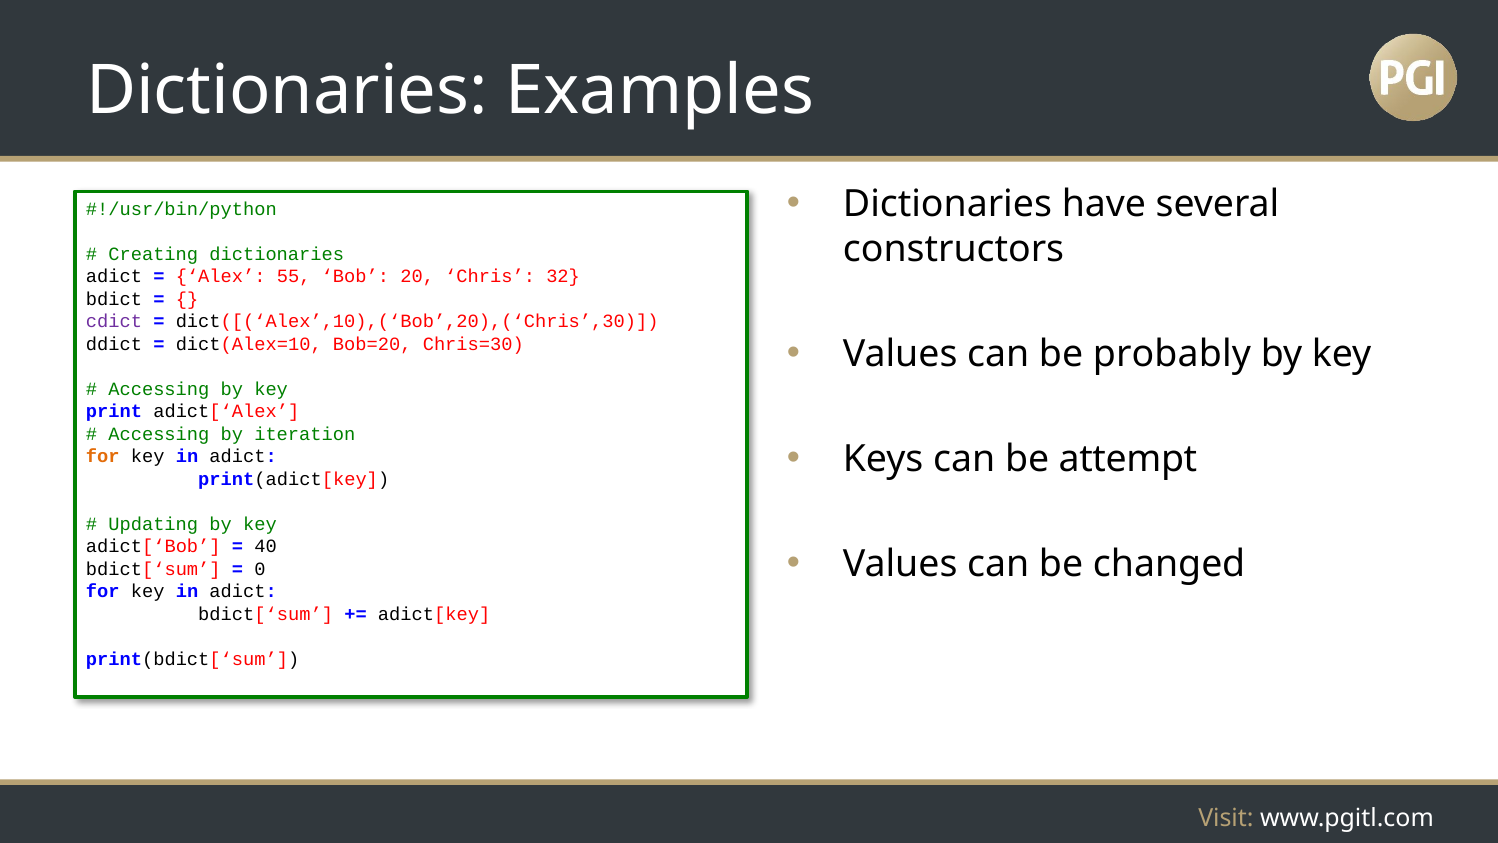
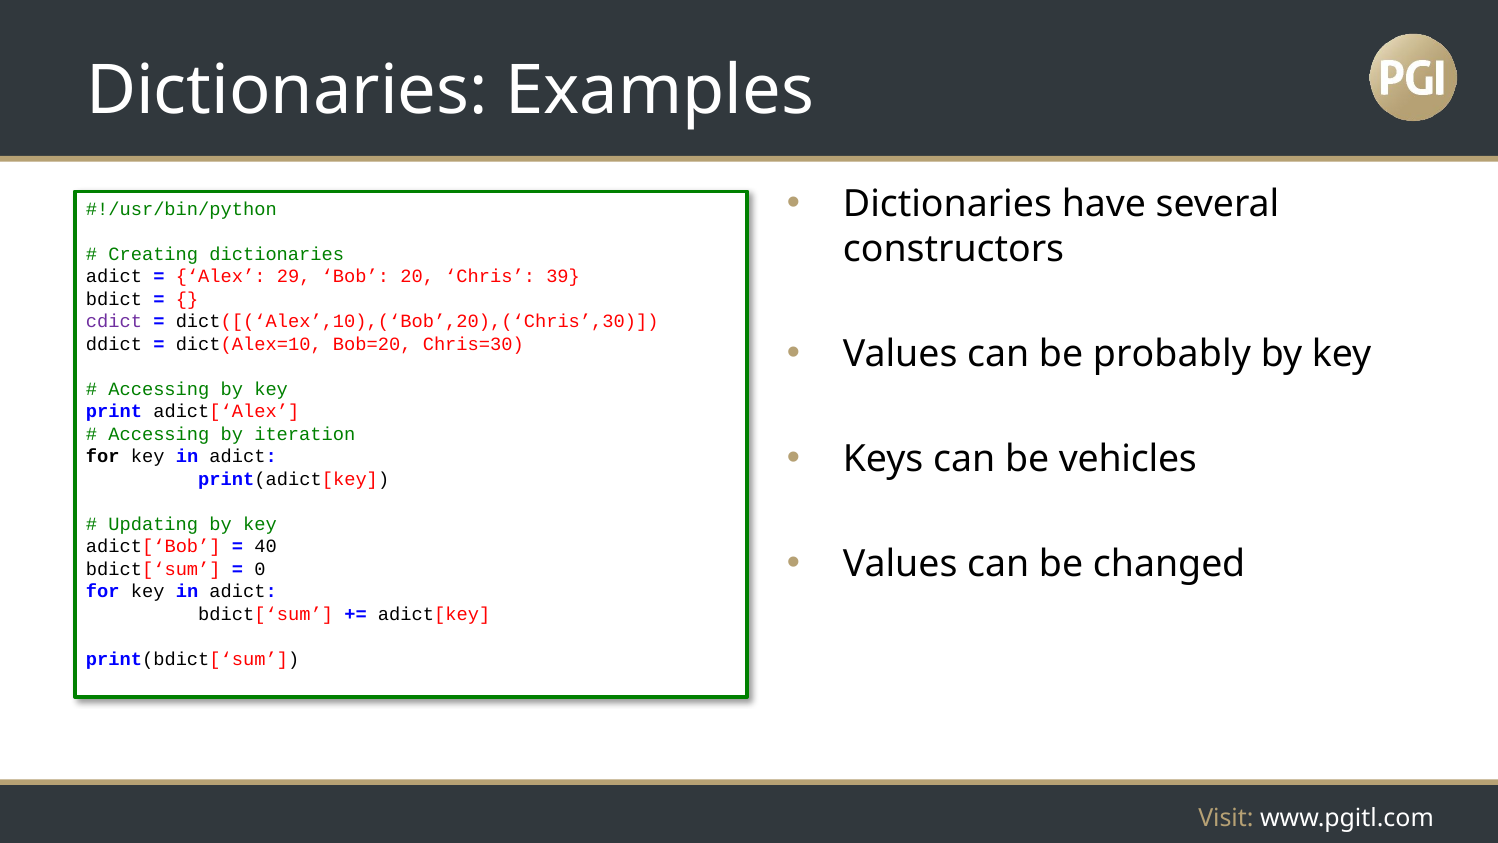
55: 55 -> 29 (294, 277)
32: 32 -> 39 (563, 277)
attempt: attempt -> vehicles (1128, 459)
for colour: orange -> black (103, 456)
